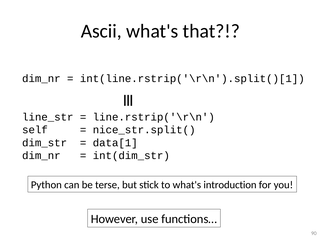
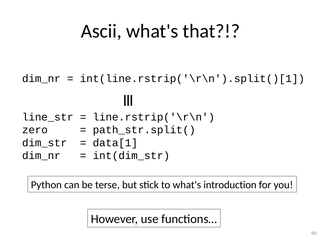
self: self -> zero (35, 130)
nice_str.split(: nice_str.split( -> path_str.split( (144, 130)
